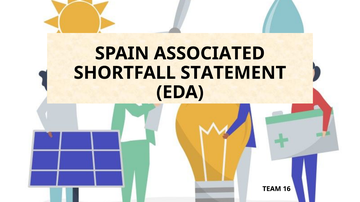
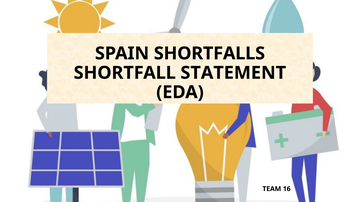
ASSOCIATED: ASSOCIATED -> SHORTFALLS (209, 54)
